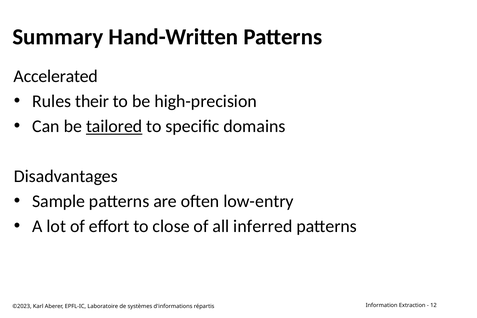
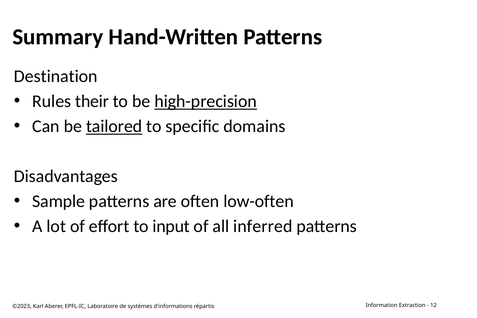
Accelerated: Accelerated -> Destination (56, 76)
high-precision underline: none -> present (206, 101)
low-entry: low-entry -> low-often (259, 201)
close: close -> input (171, 226)
